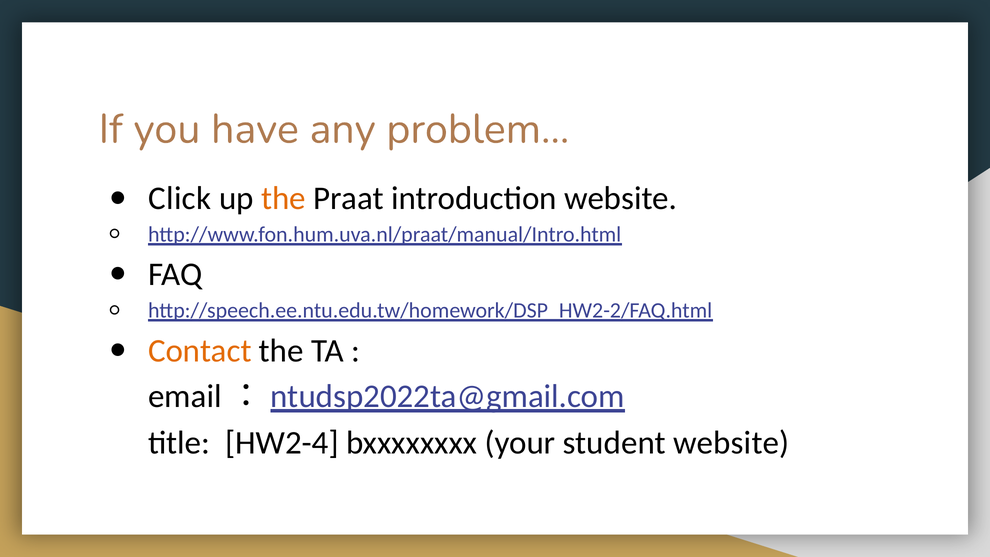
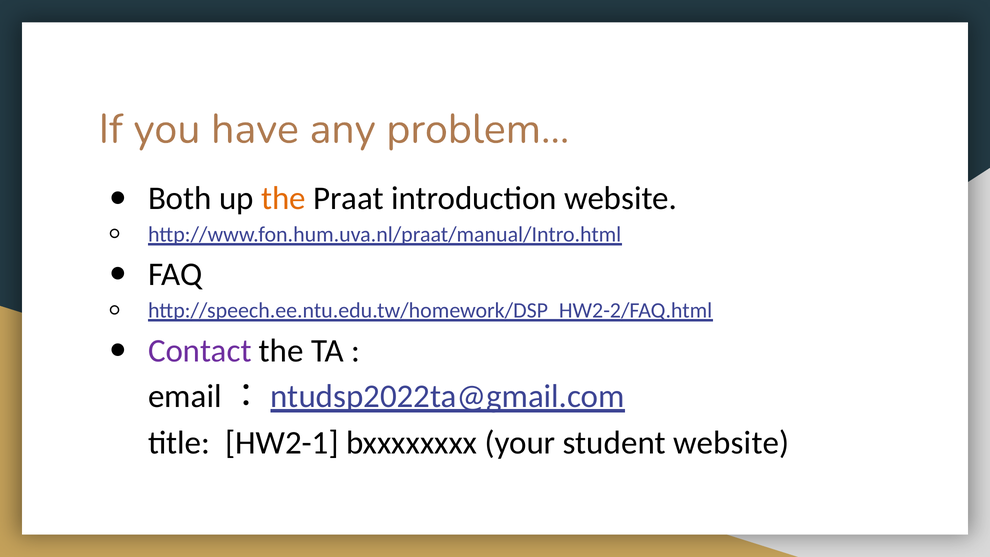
Click: Click -> Both (180, 199)
Contact colour: orange -> purple (200, 351)
HW2-4: HW2-4 -> HW2-1 (282, 443)
